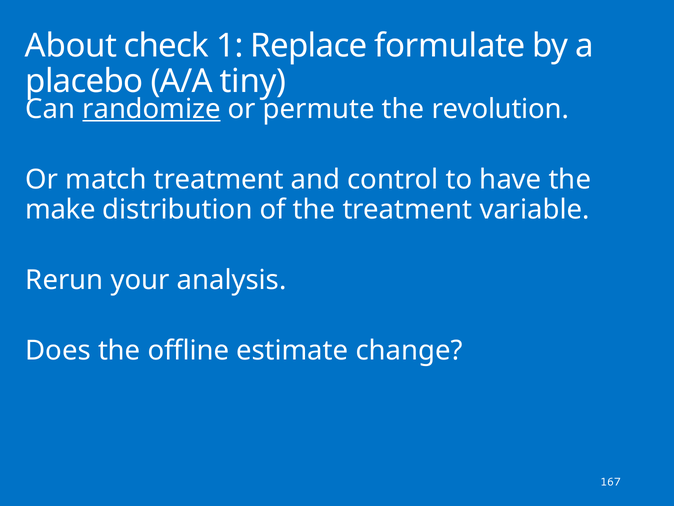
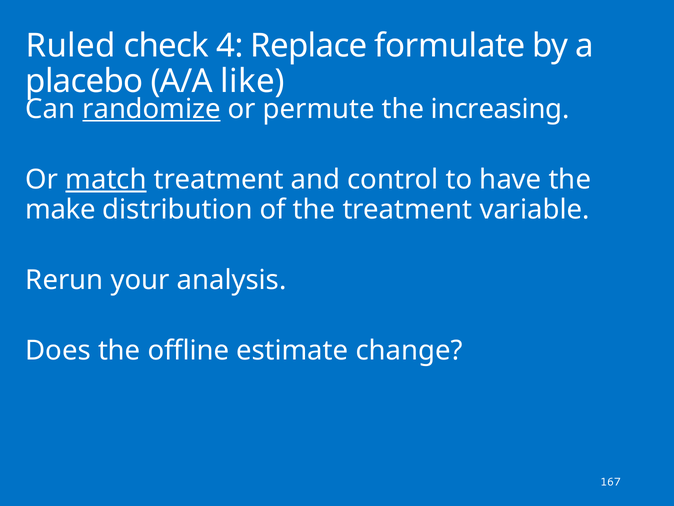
About: About -> Ruled (71, 46)
1: 1 -> 4 (230, 46)
tiny: tiny -> like (253, 81)
revolution: revolution -> increasing (500, 109)
match underline: none -> present (106, 179)
